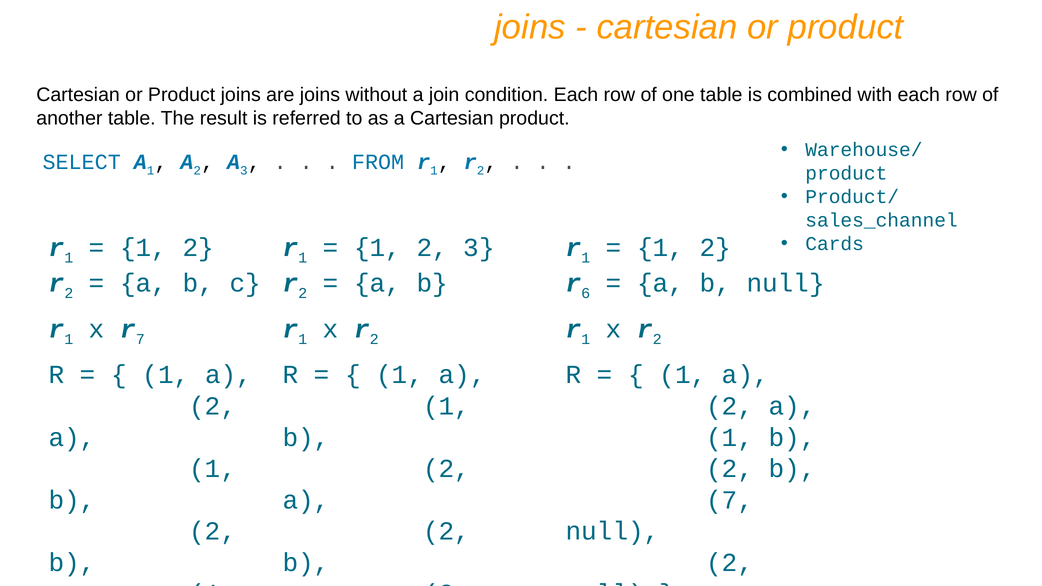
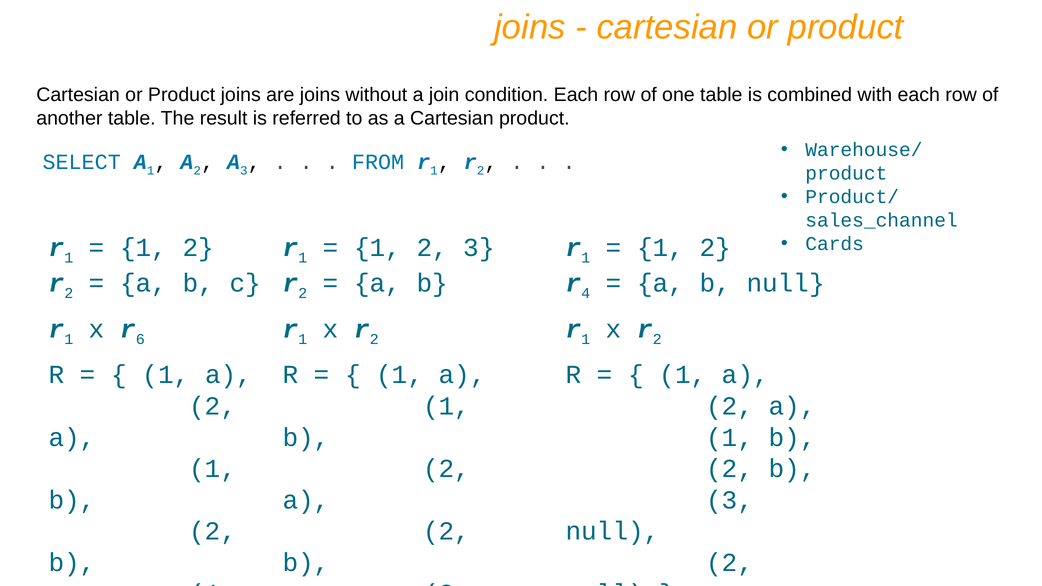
r 6: 6 -> 4 (586, 293)
r 7: 7 -> 6 (140, 339)
7: 7 -> 3 (730, 500)
